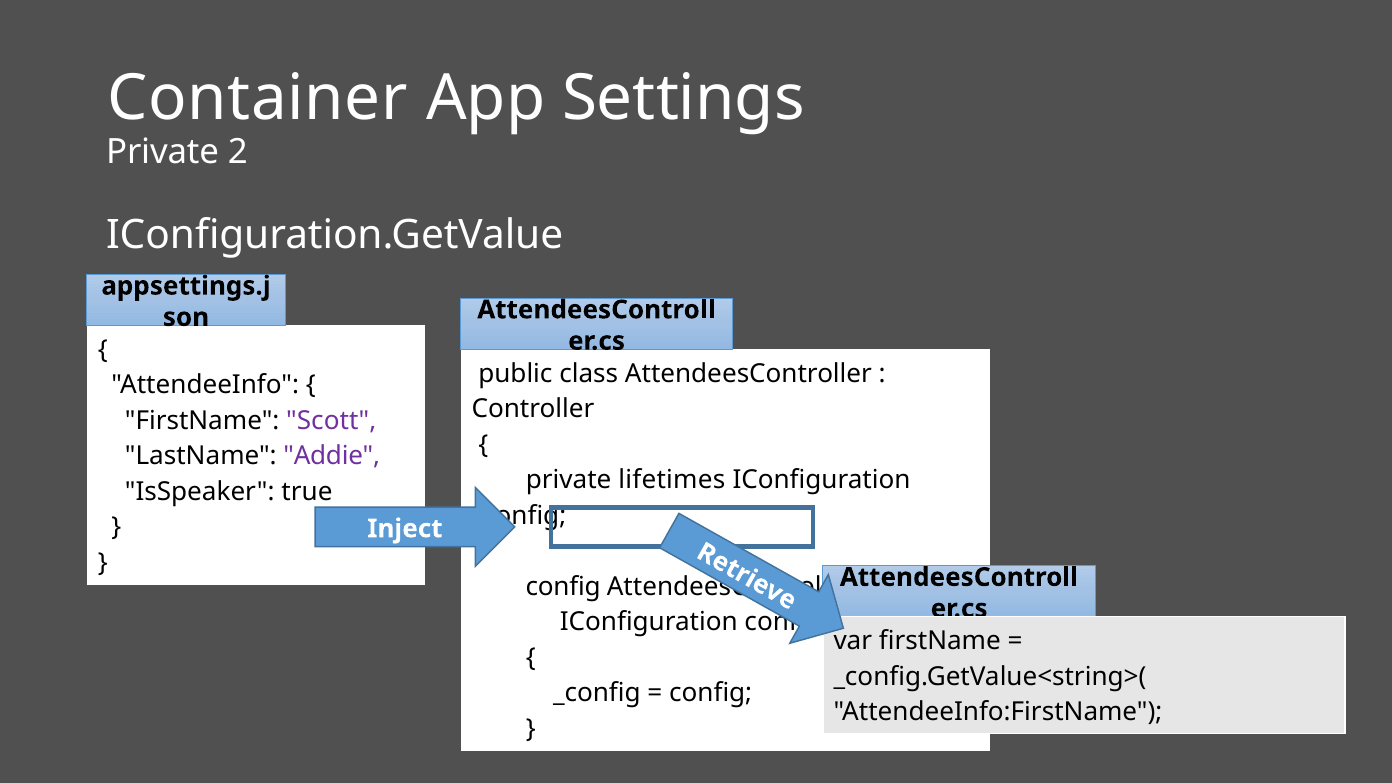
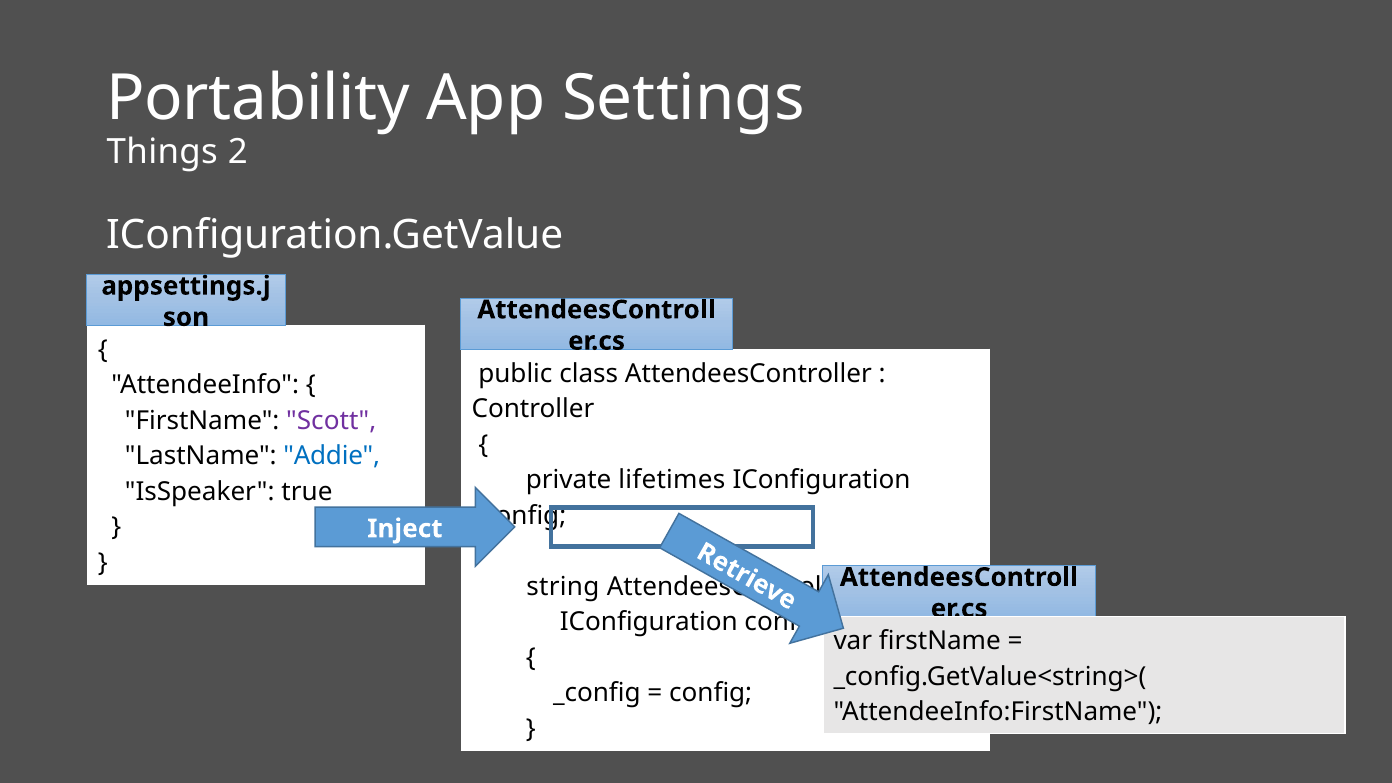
Container: Container -> Portability (258, 98)
Private: Private -> Things (162, 152)
Addie colour: purple -> blue (332, 456)
config: config -> string (563, 587)
